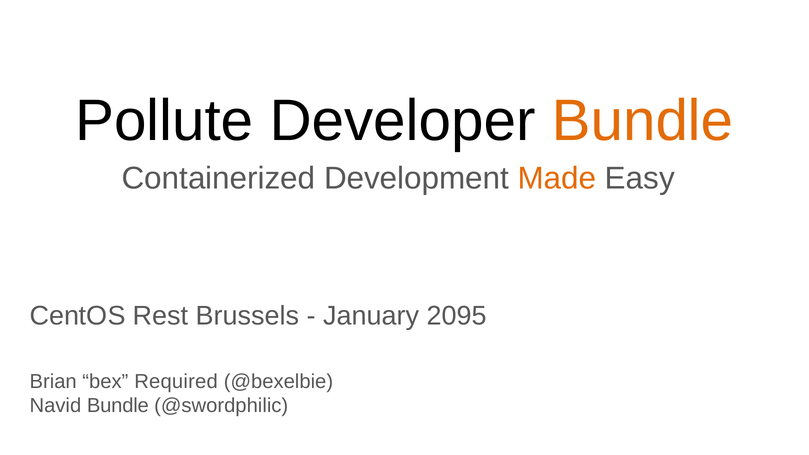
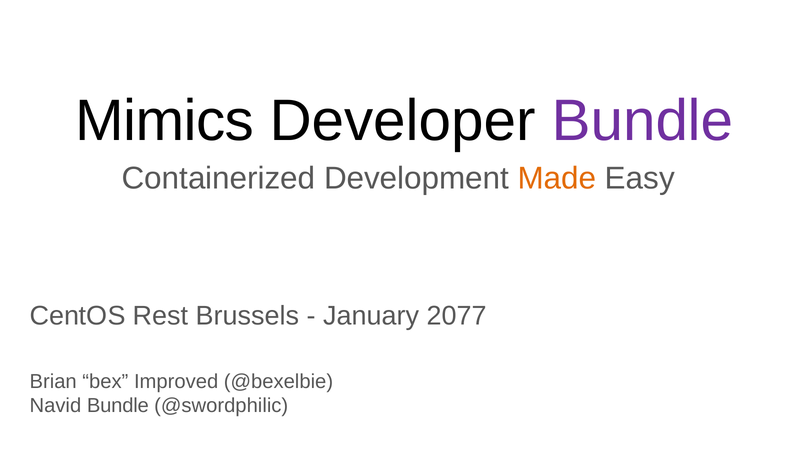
Pollute: Pollute -> Mimics (165, 121)
Bundle colour: orange -> purple (643, 121)
2095: 2095 -> 2077 (457, 316)
Required: Required -> Improved (176, 381)
